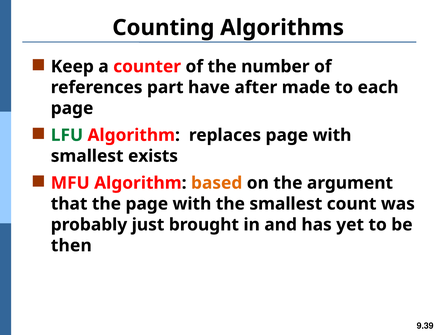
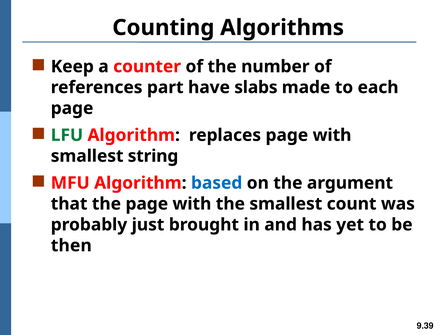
after: after -> slabs (256, 87)
exists: exists -> string (153, 156)
based colour: orange -> blue (217, 183)
